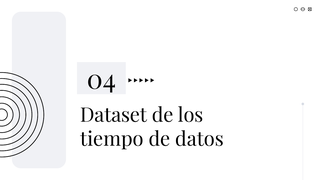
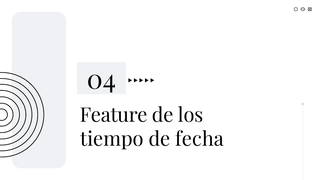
Dataset: Dataset -> Feature (114, 115)
datos: datos -> fecha (199, 139)
